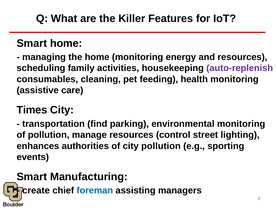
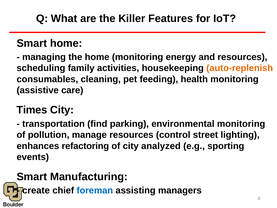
auto-replenish colour: purple -> orange (240, 68)
authorities: authorities -> refactoring (85, 146)
city pollution: pollution -> analyzed (161, 146)
